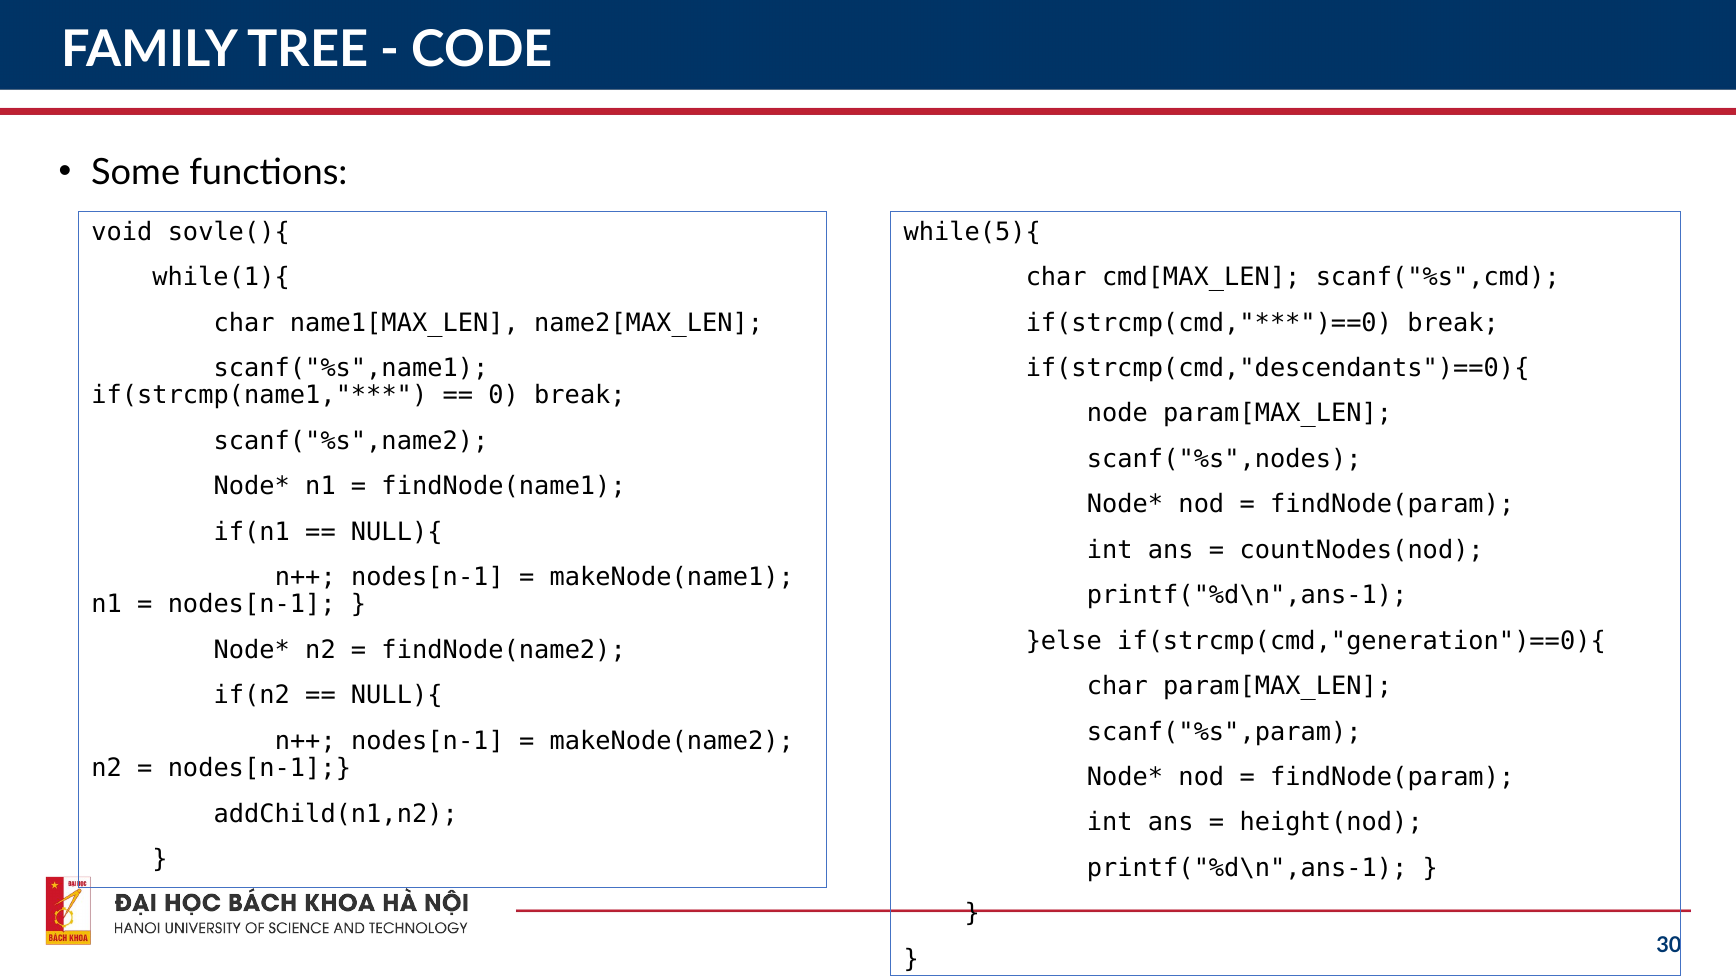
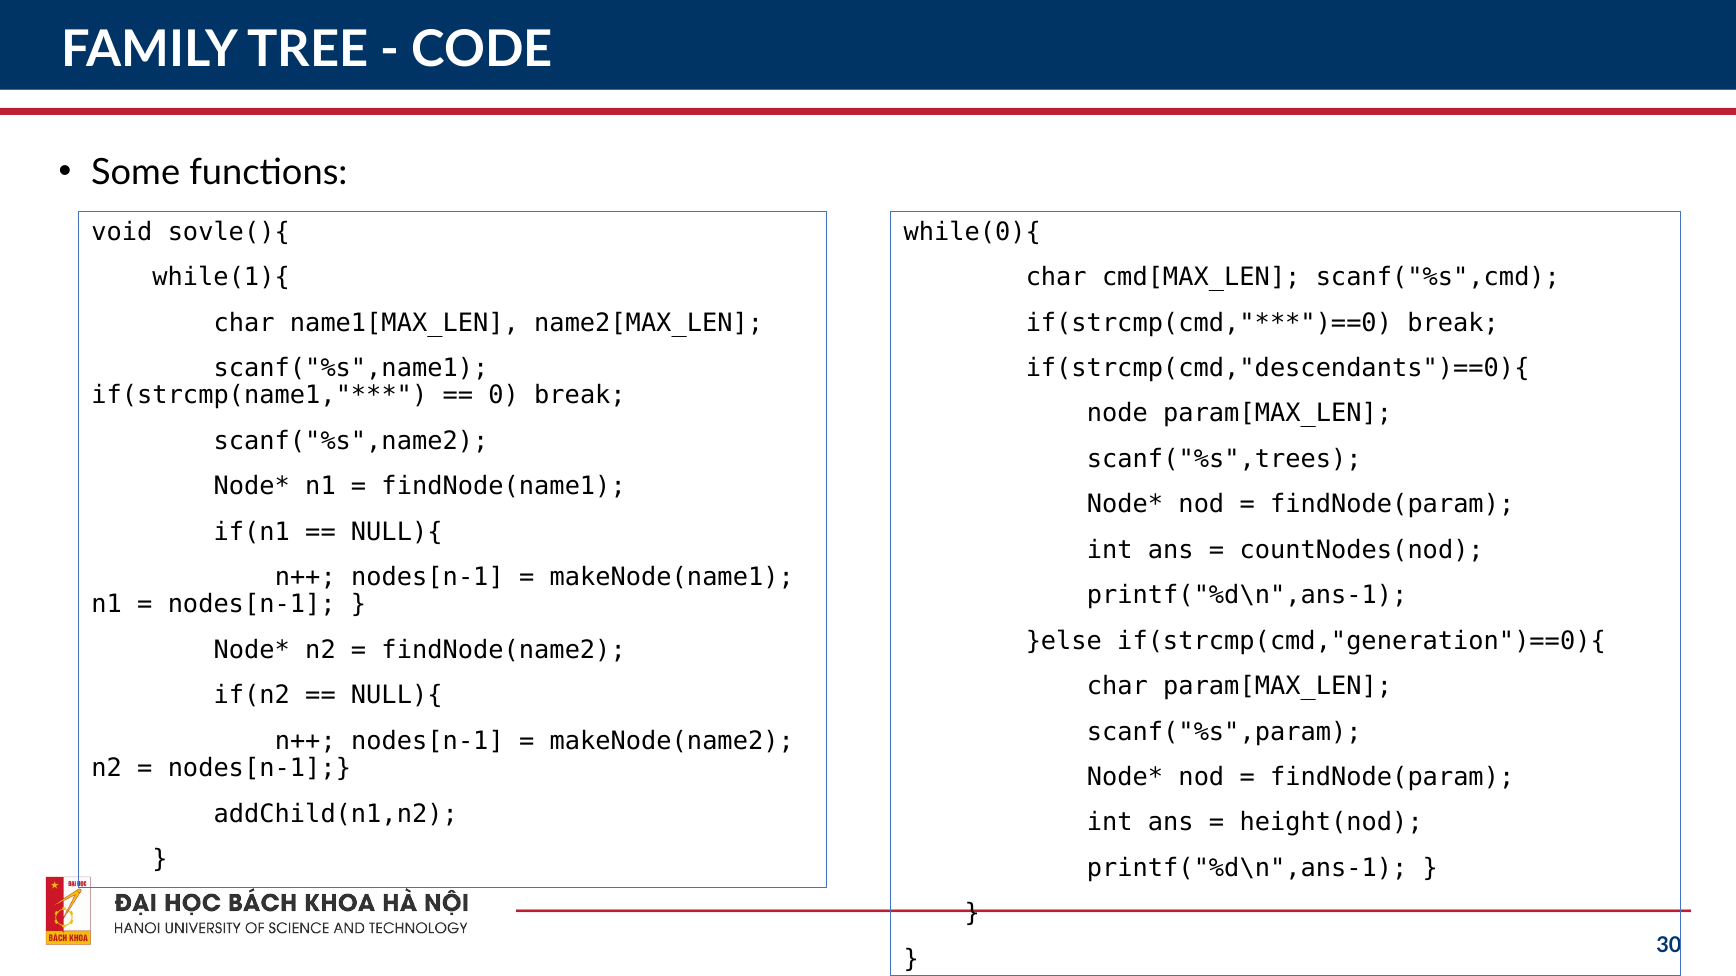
while(5){: while(5){ -> while(0){ (972, 232)
scanf("%s",nodes: scanf("%s",nodes -> scanf("%s",trees (1224, 459)
